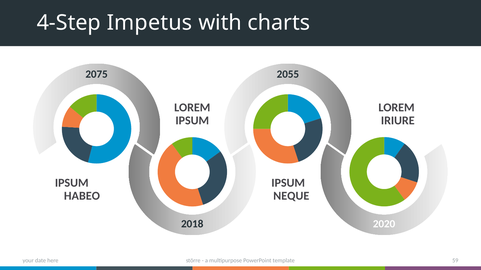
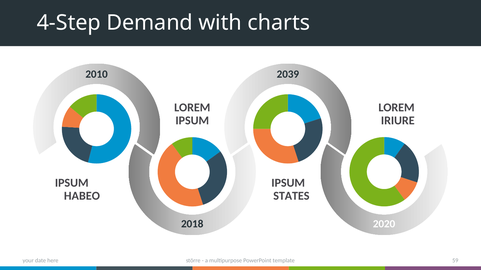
Impetus: Impetus -> Demand (150, 23)
2075: 2075 -> 2010 (97, 74)
2055: 2055 -> 2039 (288, 74)
NEQUE: NEQUE -> STATES (291, 196)
